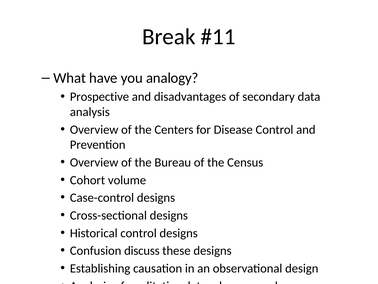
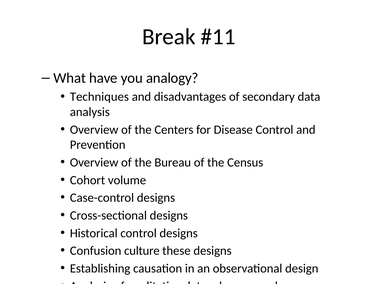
Prospective: Prospective -> Techniques (99, 97)
discuss: discuss -> culture (142, 250)
